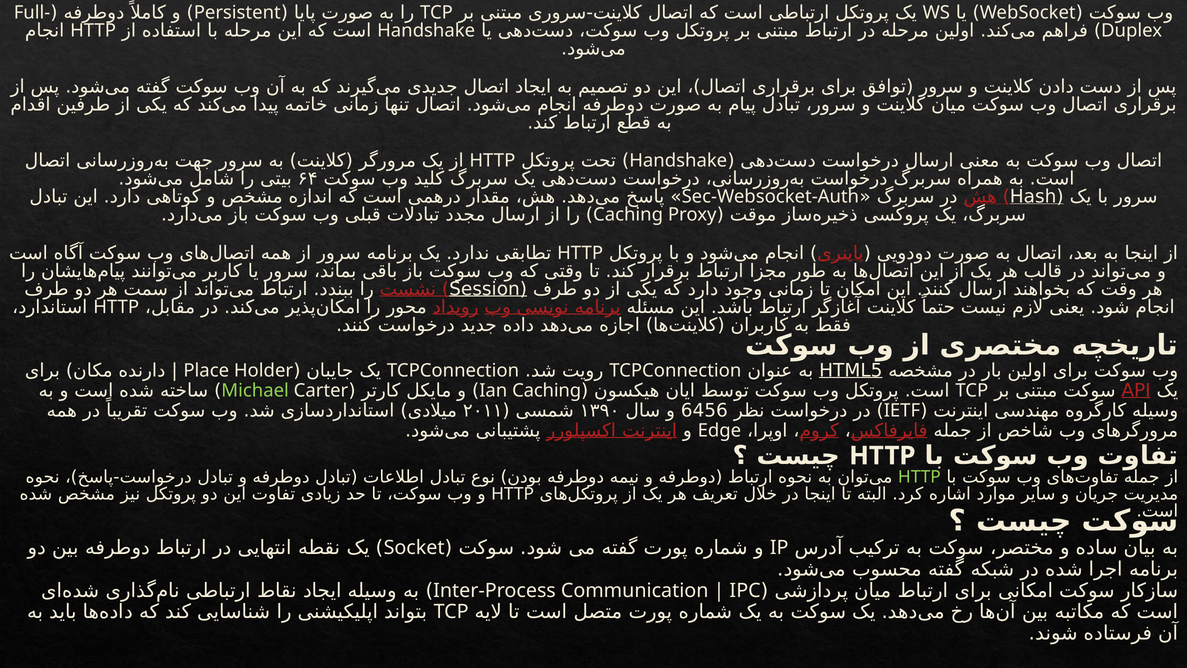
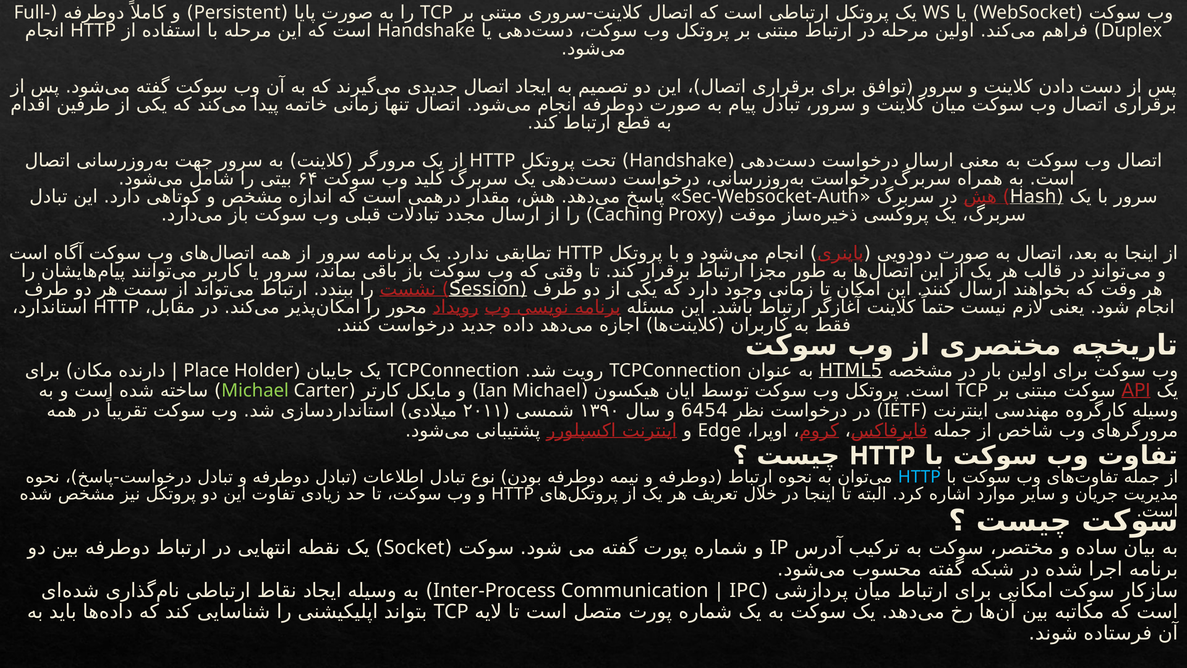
Ian Caching: Caching -> Michael (546, 390)
6456: 6456 -> 6454 (704, 411)
HTTP colour: light green -> light blue (919, 477)
